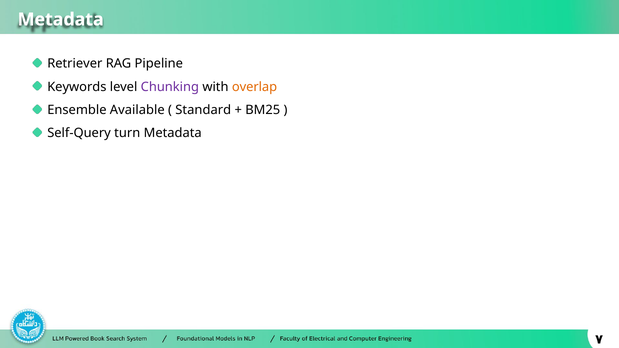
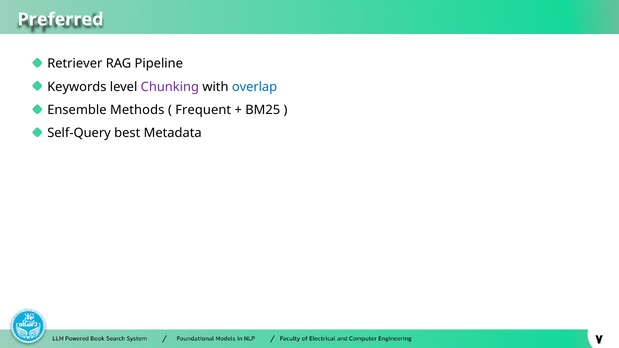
Metadata: Metadata -> Preferred (61, 19)
overlap colour: orange -> blue (255, 87)
Available: Available -> Methods (137, 110)
Standard: Standard -> Frequent (203, 110)
turn: turn -> best (127, 133)
